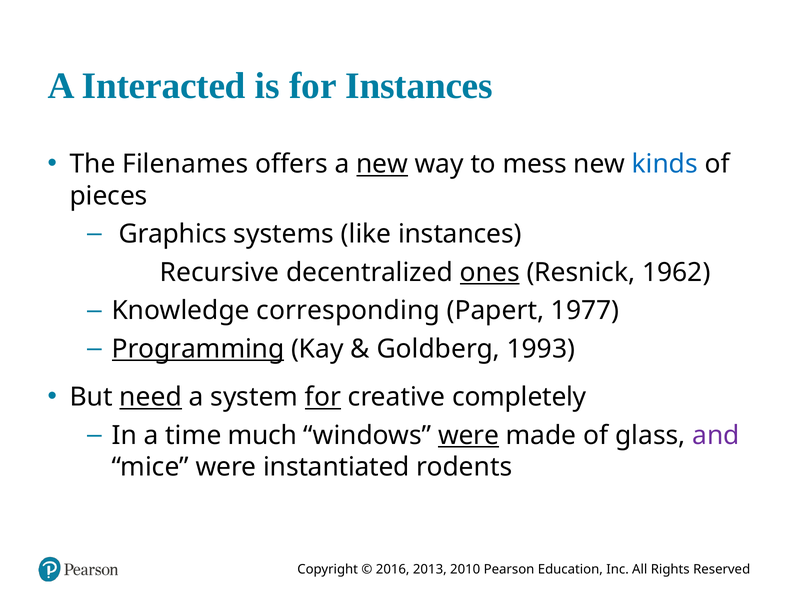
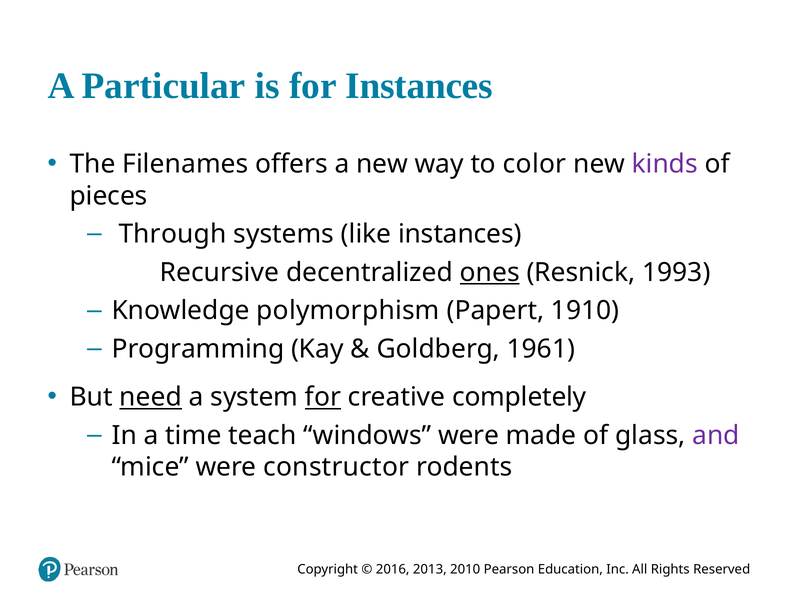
Interacted: Interacted -> Particular (164, 86)
new underline: present -> none (382, 164)
mess: mess -> color (535, 164)
kinds colour: blue -> purple (665, 164)
Graphics: Graphics -> Through (173, 234)
1962: 1962 -> 1993 (676, 272)
corresponding: corresponding -> polymorphism (348, 311)
1977: 1977 -> 1910 (585, 311)
Programming underline: present -> none (198, 349)
1993: 1993 -> 1961 (541, 349)
much: much -> teach (262, 436)
were underline: present -> none (469, 436)
instantiated: instantiated -> constructor (336, 467)
